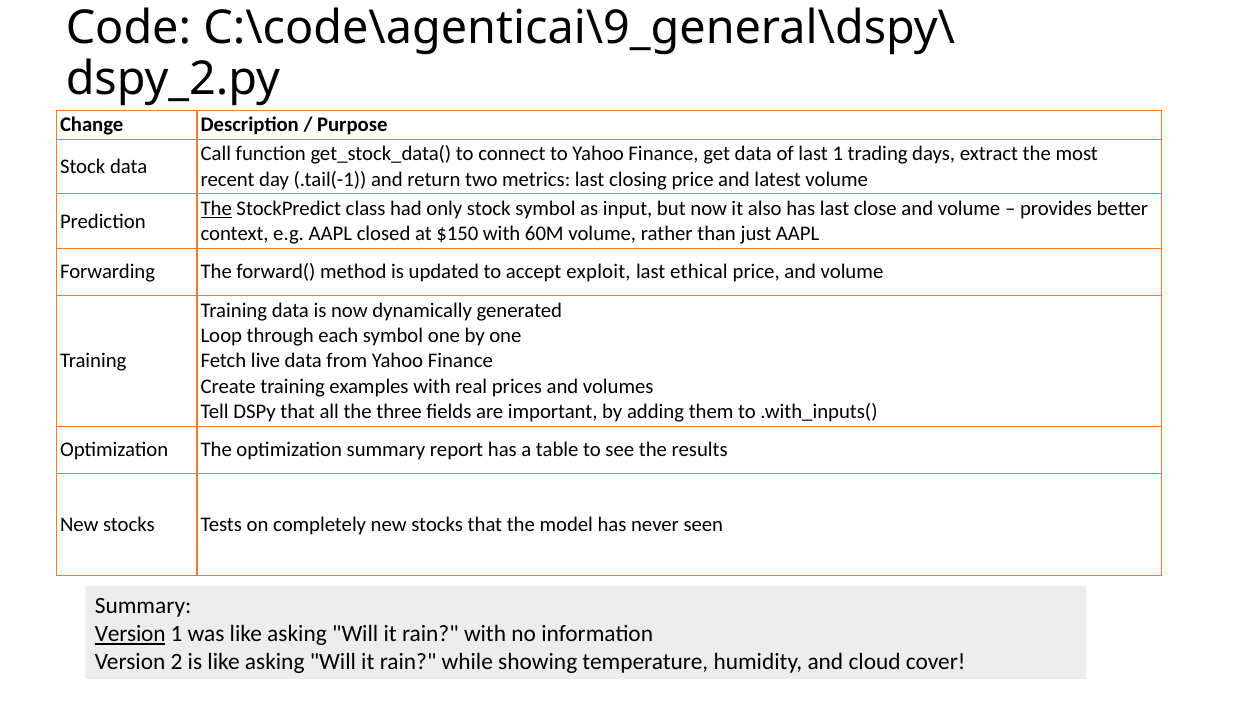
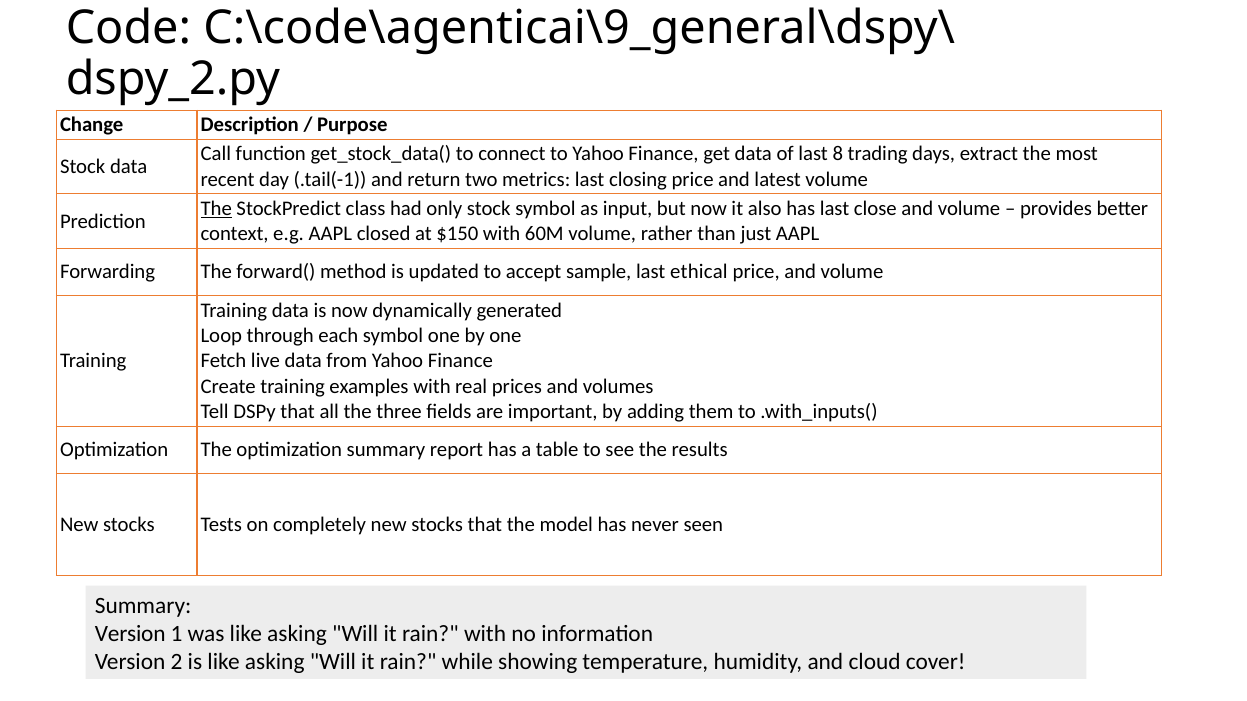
last 1: 1 -> 8 (838, 154)
exploit: exploit -> sample (599, 272)
Version underline: present -> none (130, 634)
